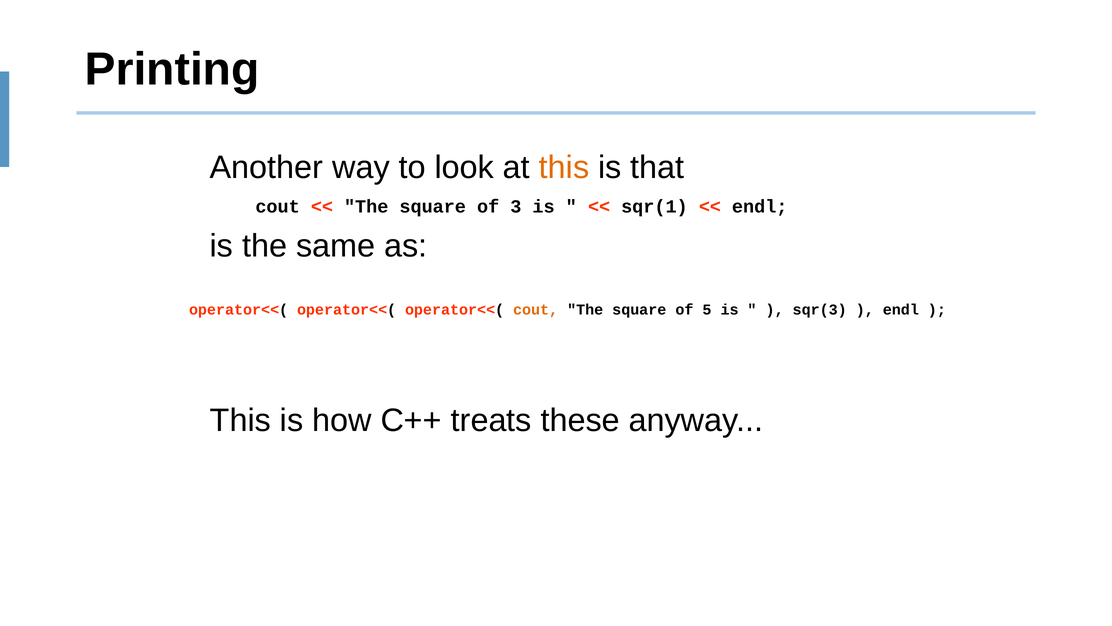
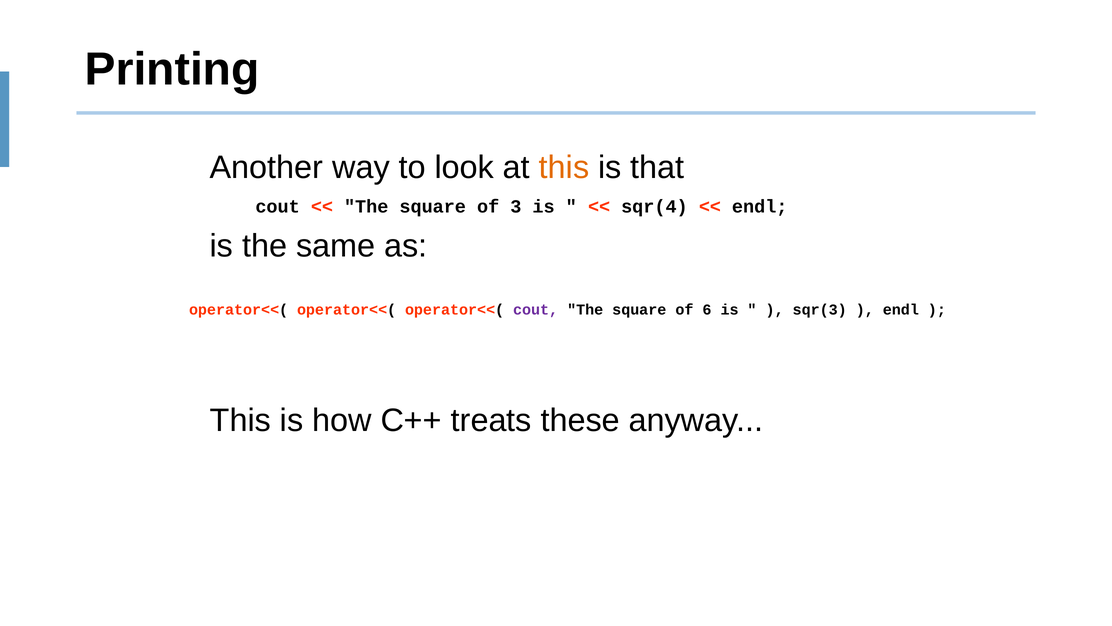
sqr(1: sqr(1 -> sqr(4 (654, 207)
cout colour: orange -> purple (536, 310)
5: 5 -> 6 (707, 310)
